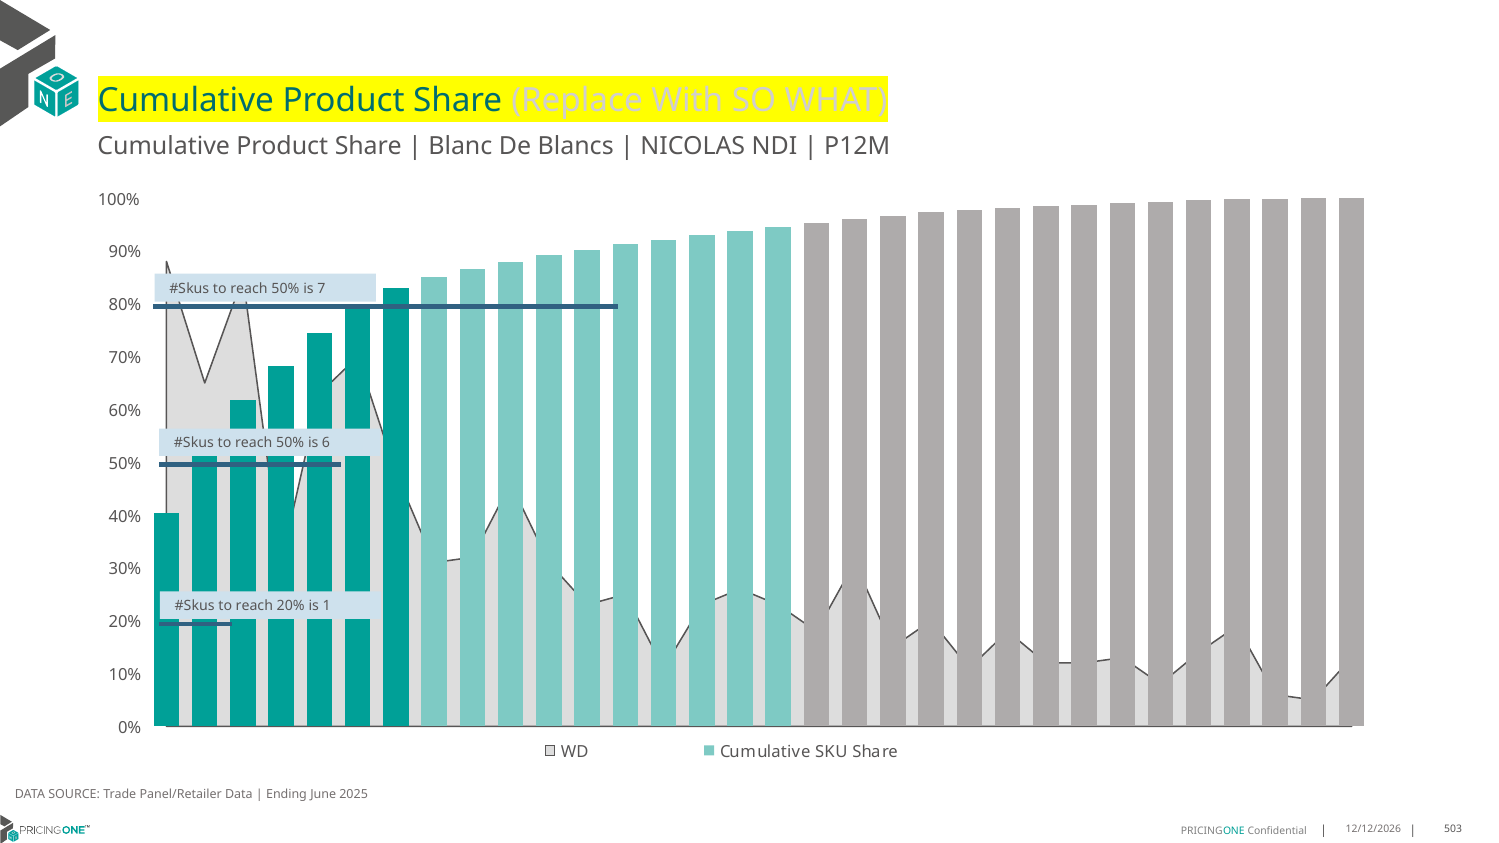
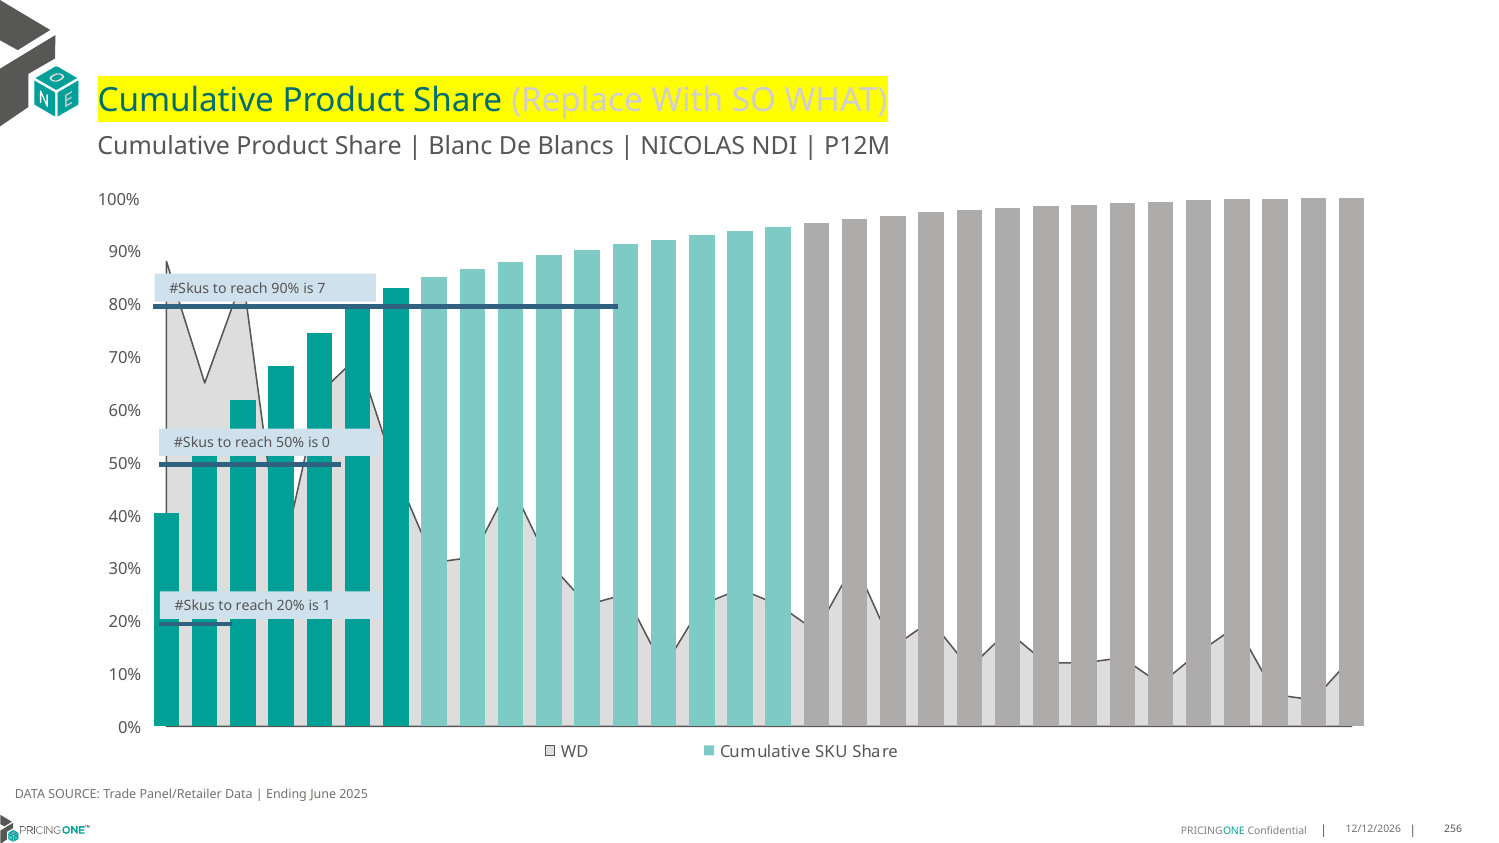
50%: 50% -> 90% (285, 289)
6: 6 -> 0 (326, 443)
503: 503 -> 256 (1453, 829)
